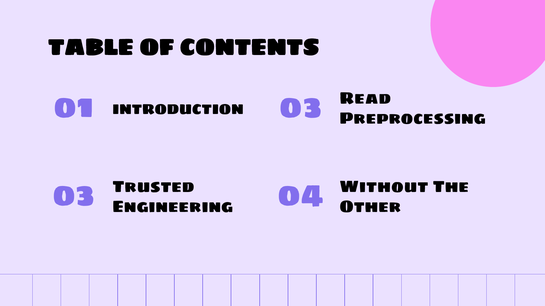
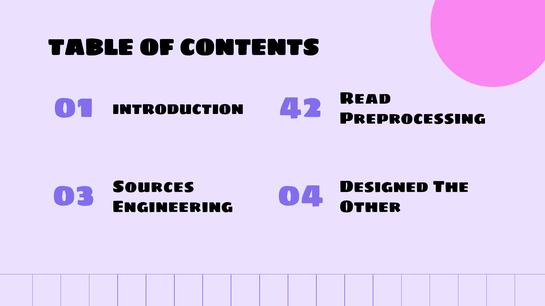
01 03: 03 -> 42 (301, 107)
Trusted: Trusted -> Sources (153, 187)
Without: Without -> Designed (384, 187)
